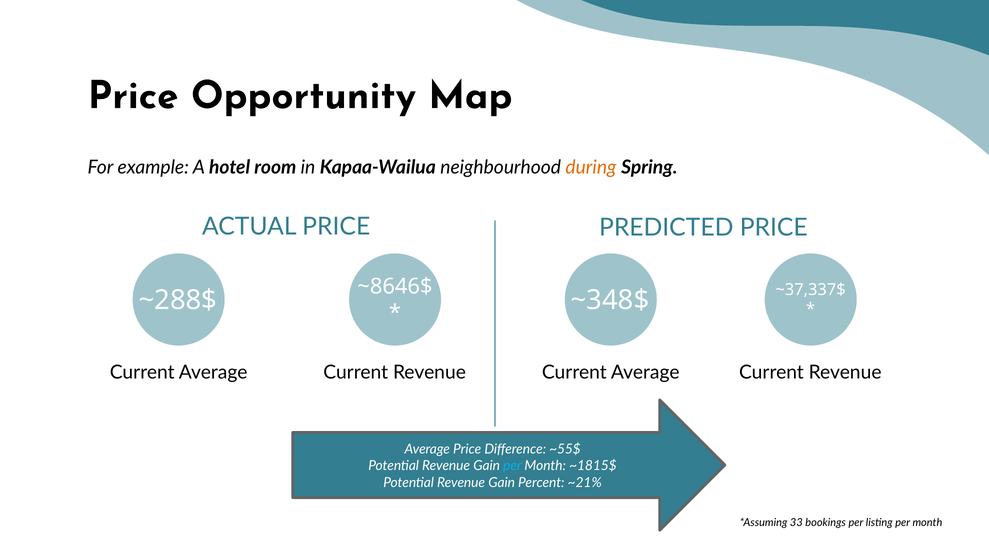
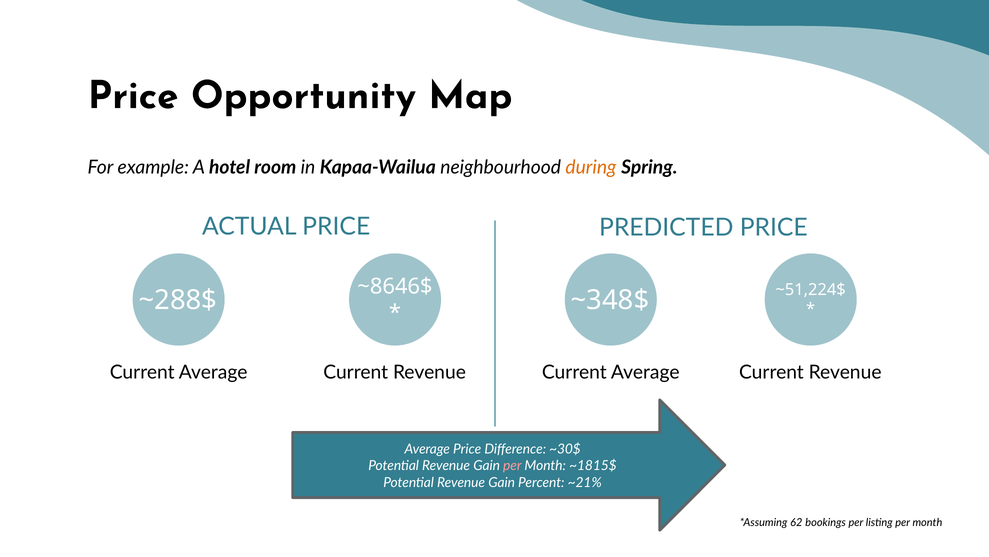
~37,337$: ~37,337$ -> ~51,224$ (811, 289)
~55$: ~55$ -> ~30$ (565, 449)
per colour: light blue -> pink (512, 465)
33: 33 -> 62 (796, 522)
